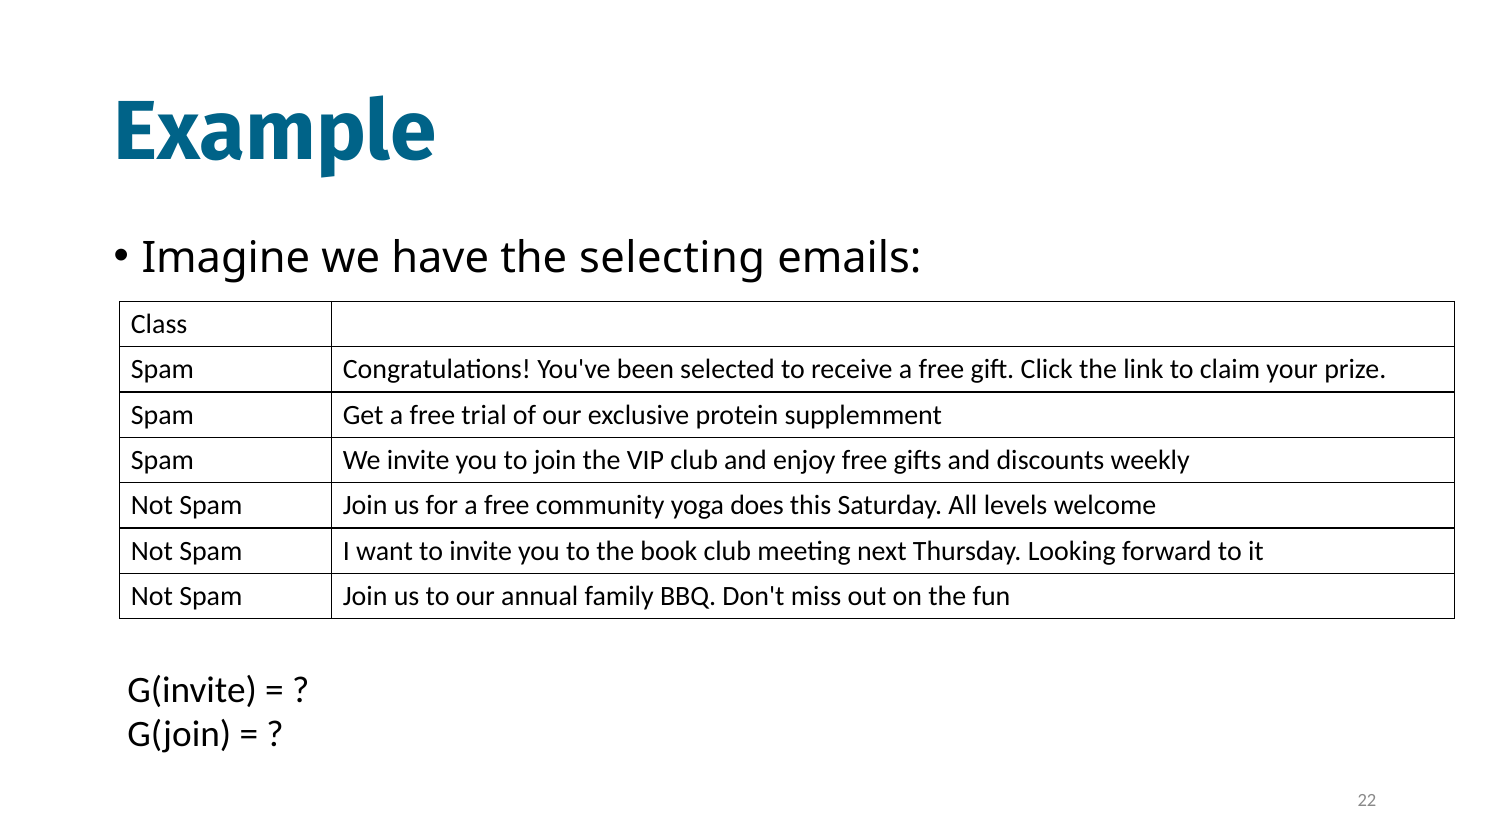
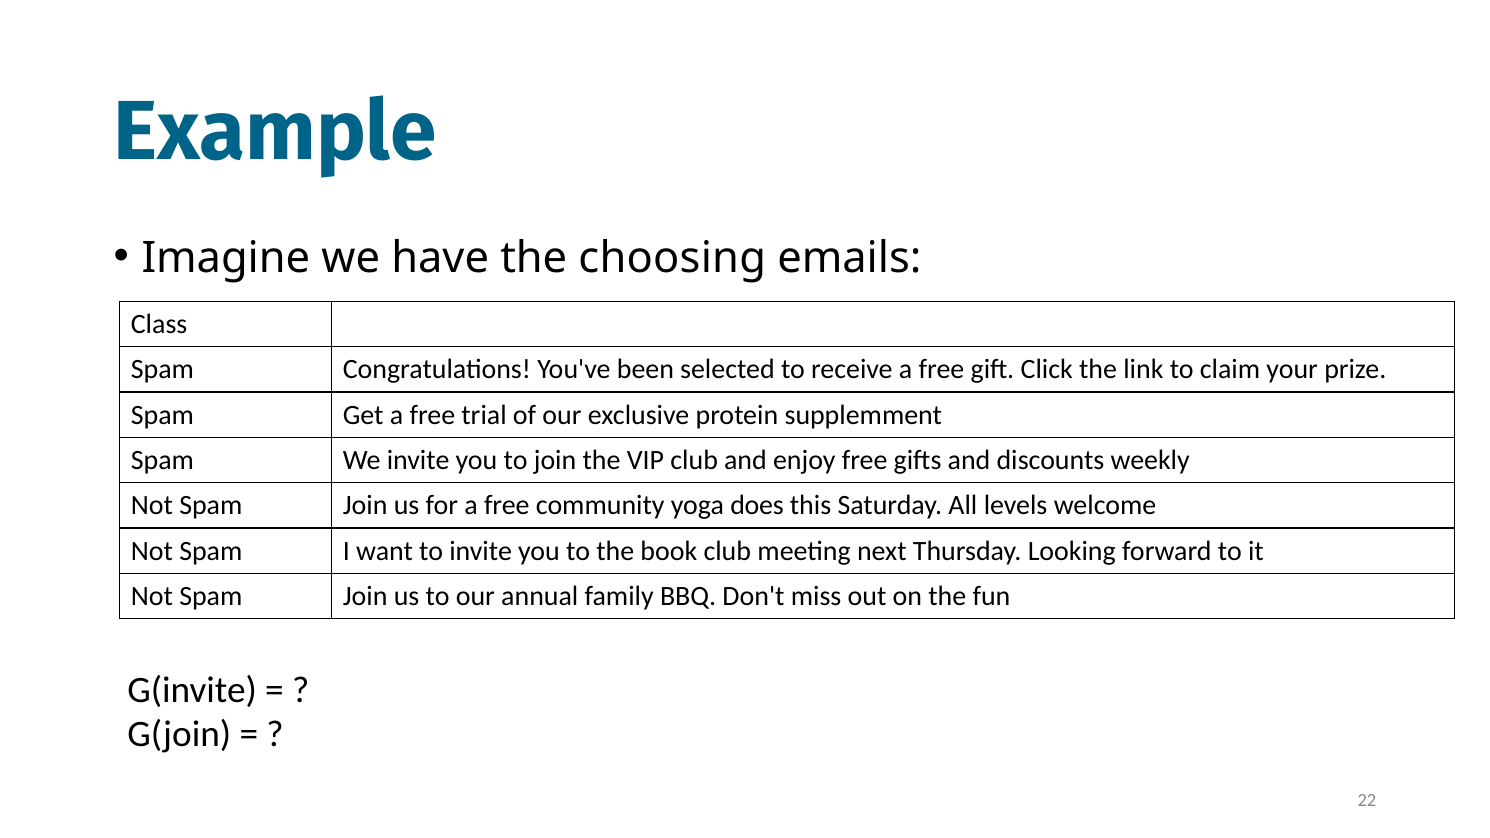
selecting: selecting -> choosing (672, 258)
